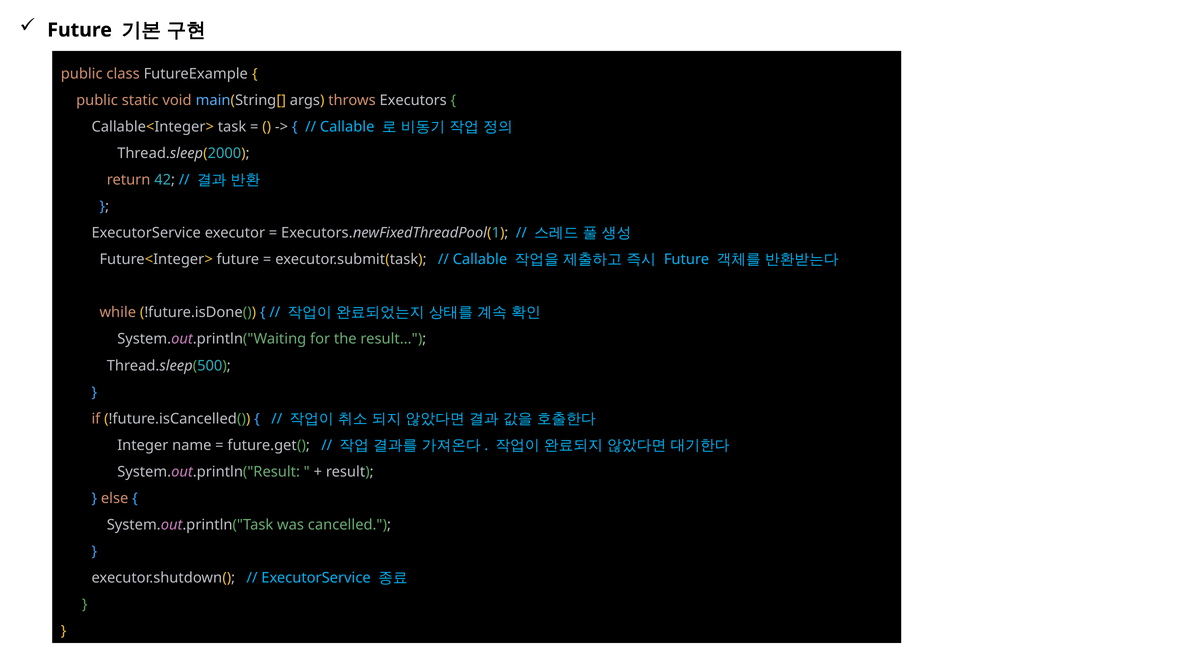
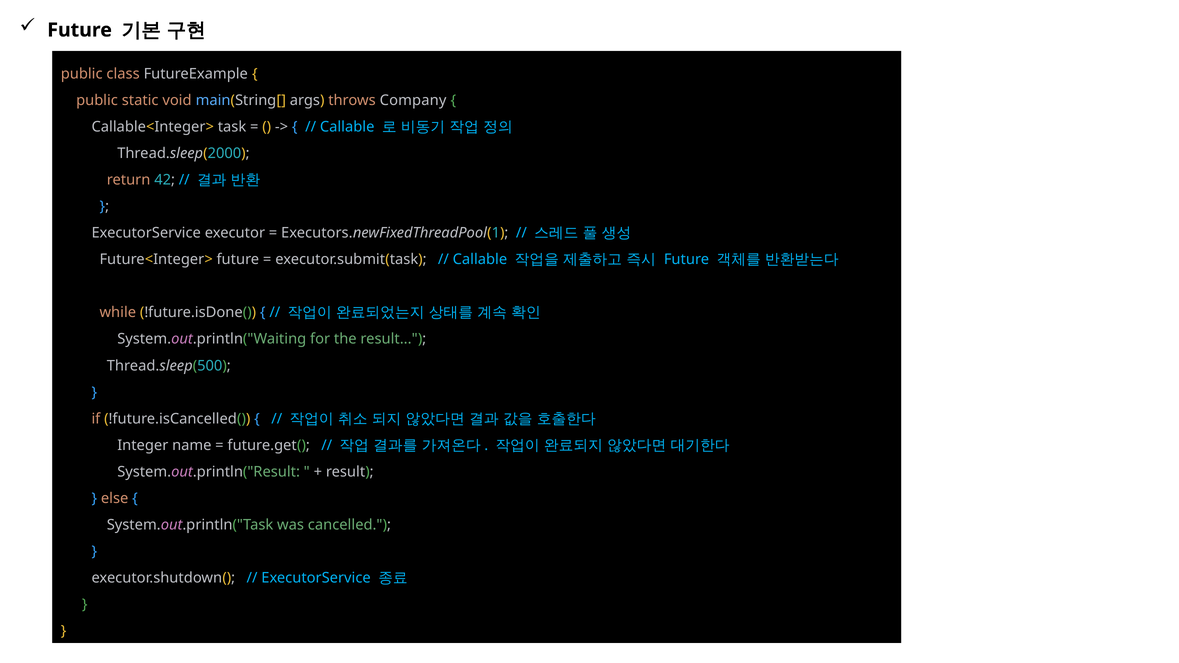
Executors: Executors -> Company (413, 100)
